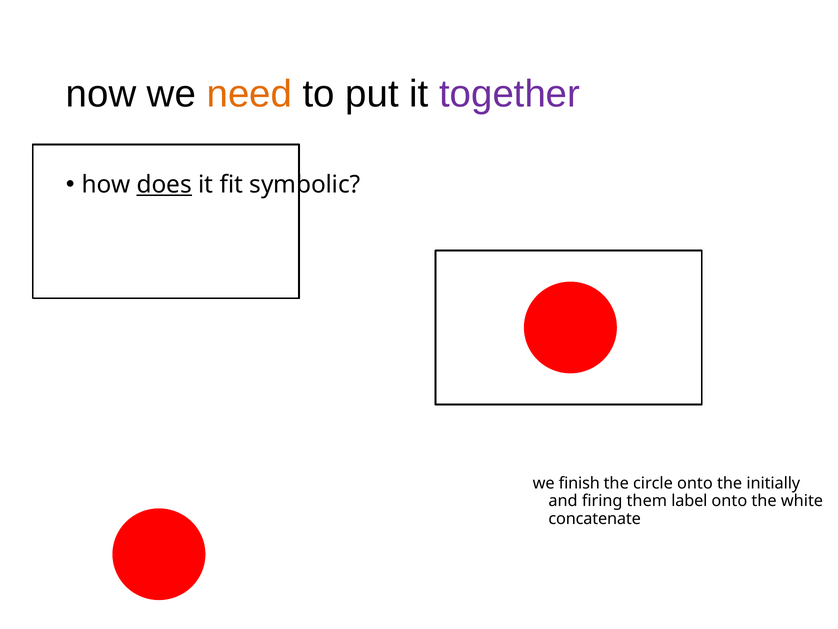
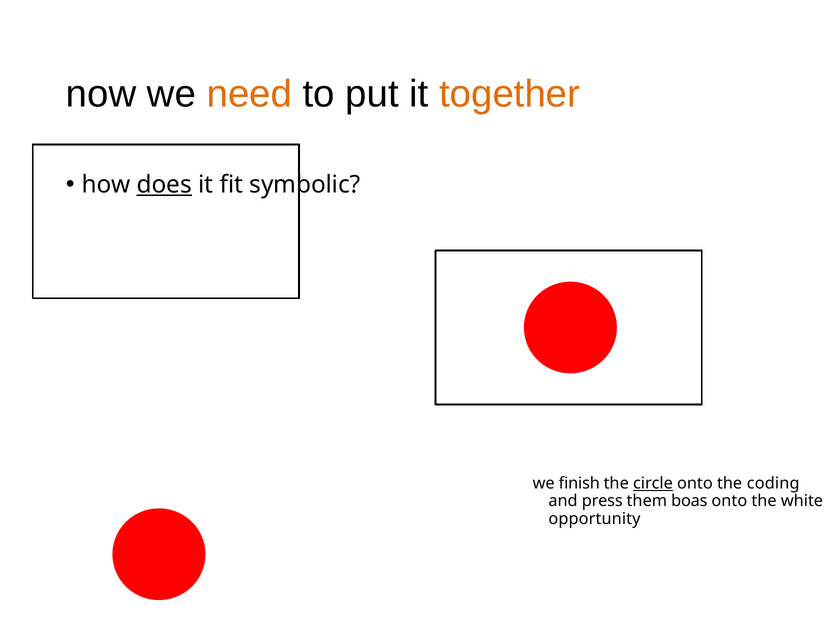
together colour: purple -> orange (510, 94)
circle underline: none -> present (653, 483)
initially: initially -> coding (773, 483)
firing: firing -> press (602, 501)
label: label -> boas (689, 501)
concatenate: concatenate -> opportunity (594, 518)
